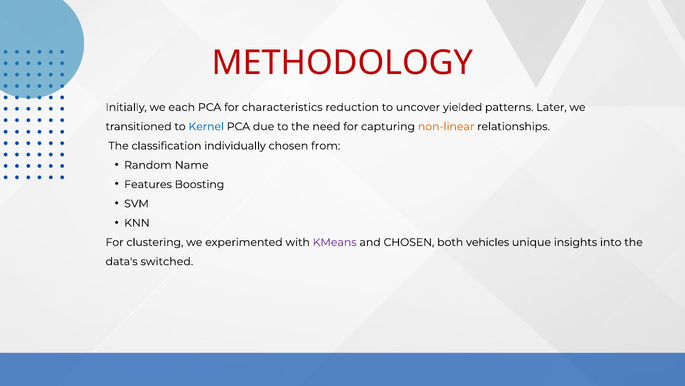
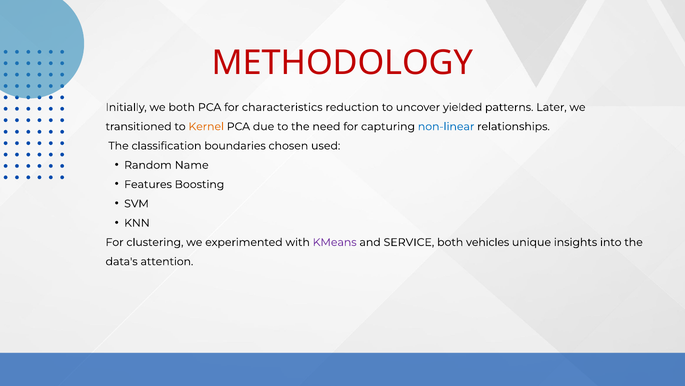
we each: each -> both (182, 107)
Kernel colour: blue -> orange (206, 126)
non-linear colour: orange -> blue (446, 126)
individually: individually -> boundaries (235, 146)
from: from -> used (326, 146)
and CHOSEN: CHOSEN -> SERVICE (409, 242)
switched: switched -> attention (167, 261)
